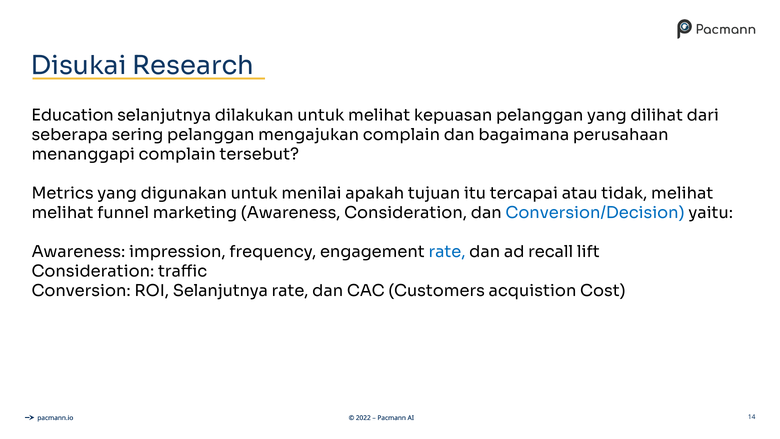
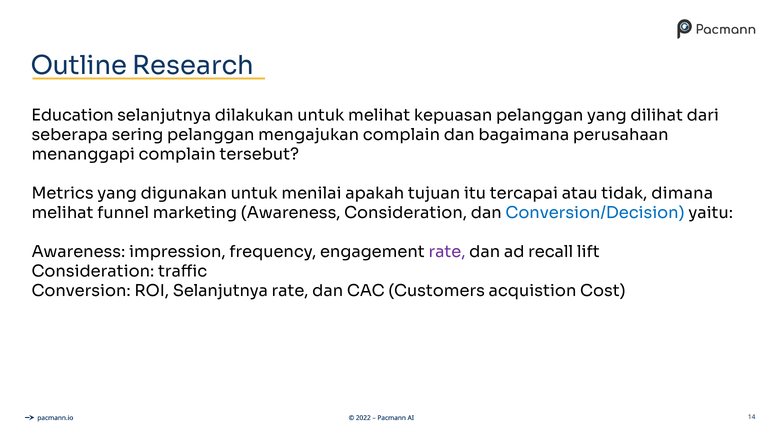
Disukai: Disukai -> Outline (79, 66)
tidak melihat: melihat -> dimana (682, 193)
rate colour: blue -> purple (447, 252)
